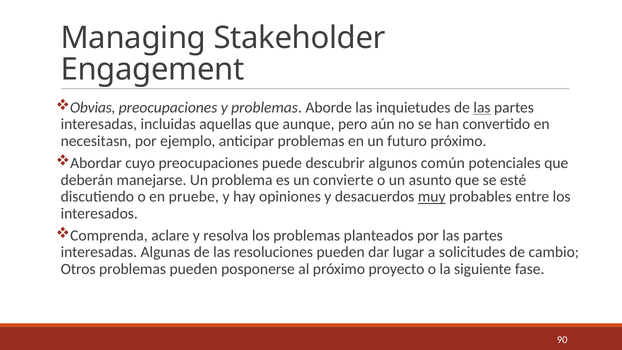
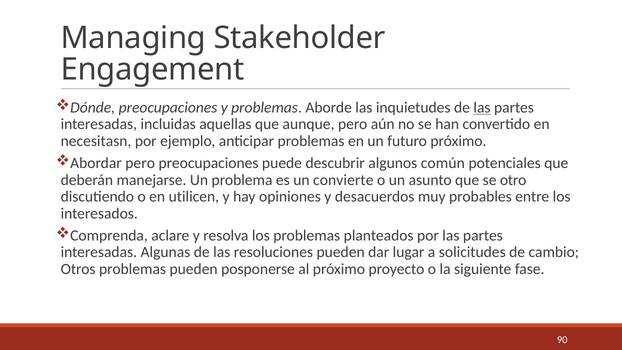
Obvias: Obvias -> Dónde (93, 108)
Abordar cuyo: cuyo -> pero (140, 163)
esté: esté -> otro (513, 180)
pruebe: pruebe -> utilicen (194, 197)
muy underline: present -> none (432, 197)
